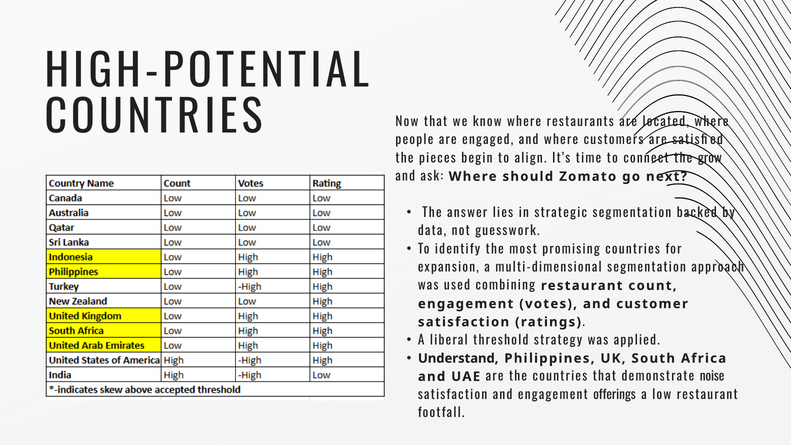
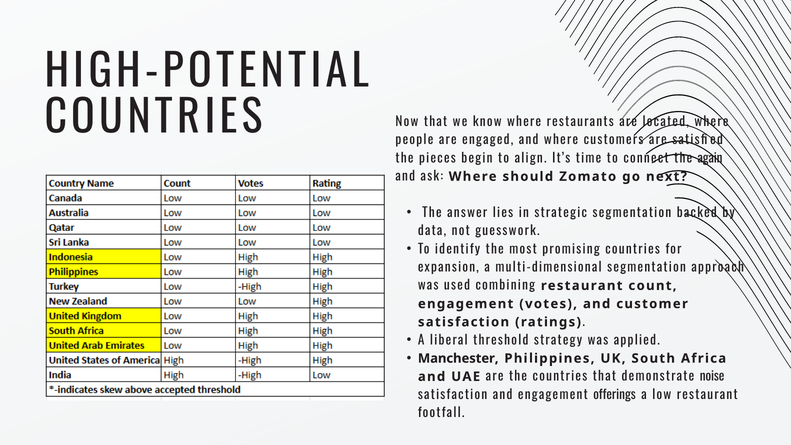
grow: grow -> again (710, 158)
Understand: Understand -> Manchester (458, 358)
